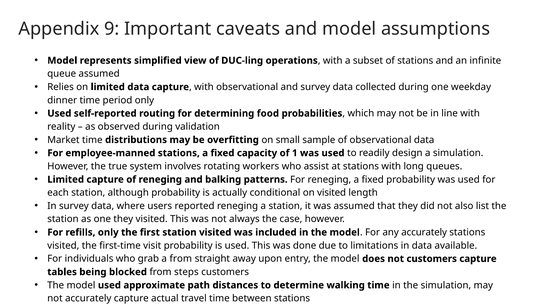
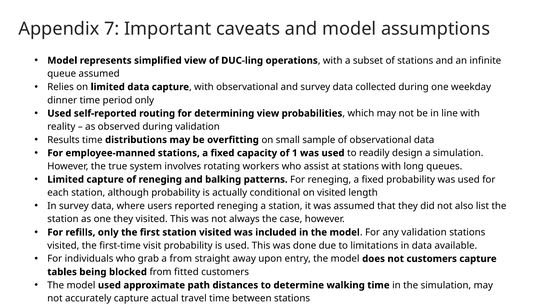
9: 9 -> 7 (112, 29)
determining food: food -> view (268, 113)
Market: Market -> Results (63, 140)
any accurately: accurately -> validation (424, 232)
steps: steps -> fitted (186, 272)
